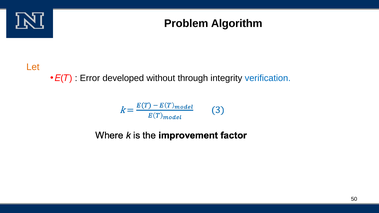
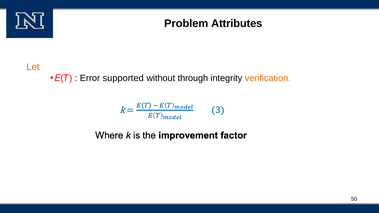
Algorithm: Algorithm -> Attributes (237, 24)
developed: developed -> supported (123, 78)
verification colour: blue -> orange (268, 78)
